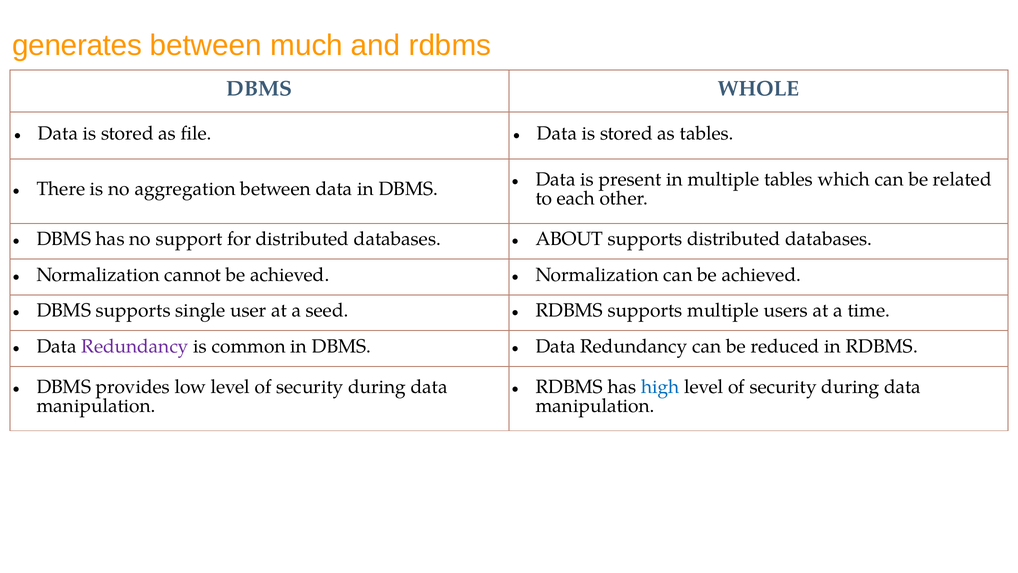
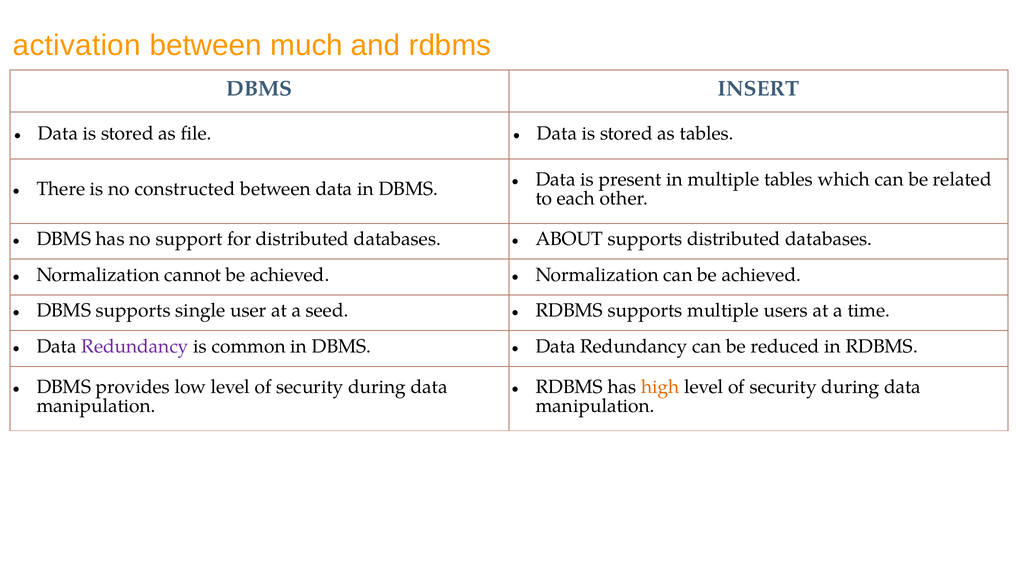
generates: generates -> activation (77, 45)
WHOLE: WHOLE -> INSERT (758, 89)
aggregation: aggregation -> constructed (185, 189)
high colour: blue -> orange (660, 387)
